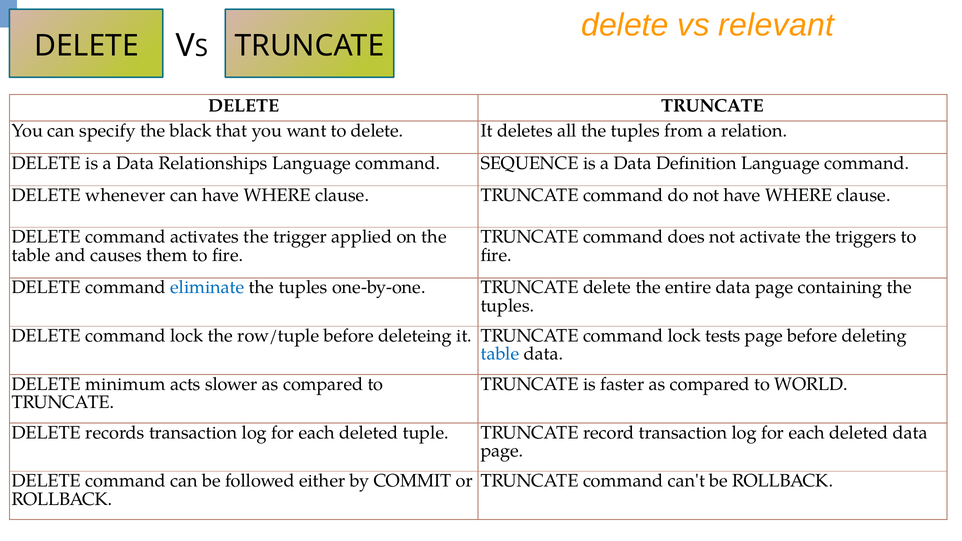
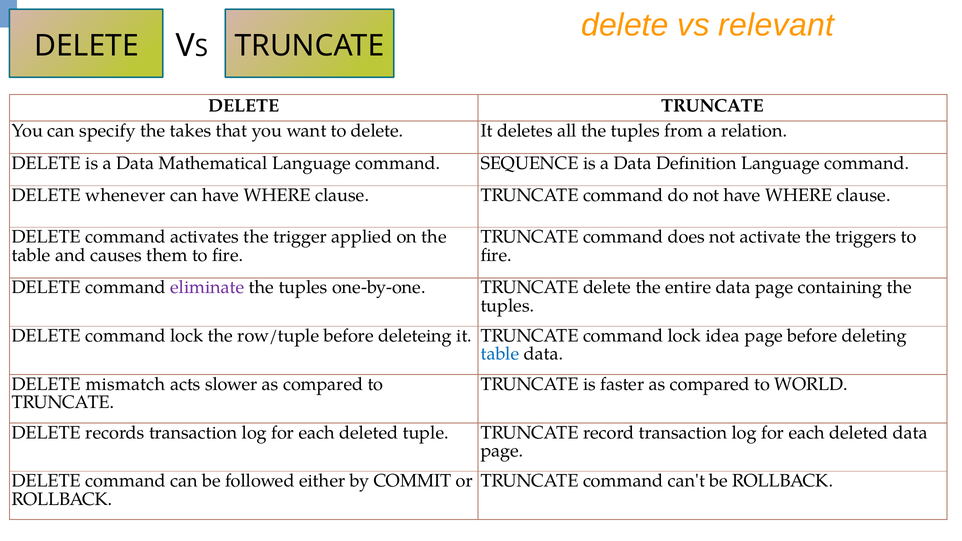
black: black -> takes (191, 131)
Relationships: Relationships -> Mathematical (213, 163)
eliminate colour: blue -> purple (207, 288)
tests: tests -> idea (723, 336)
minimum: minimum -> mismatch (125, 384)
